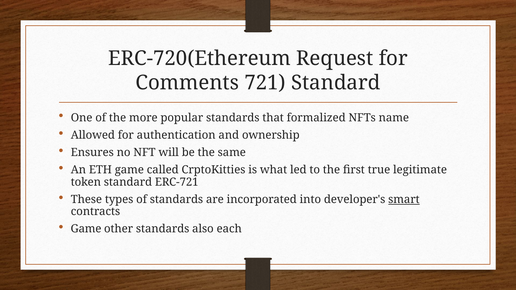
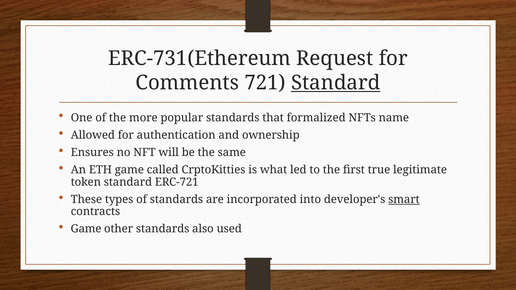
ERC-720(Ethereum: ERC-720(Ethereum -> ERC-731(Ethereum (200, 58)
Standard underline: none -> present (336, 83)
each: each -> used (229, 229)
